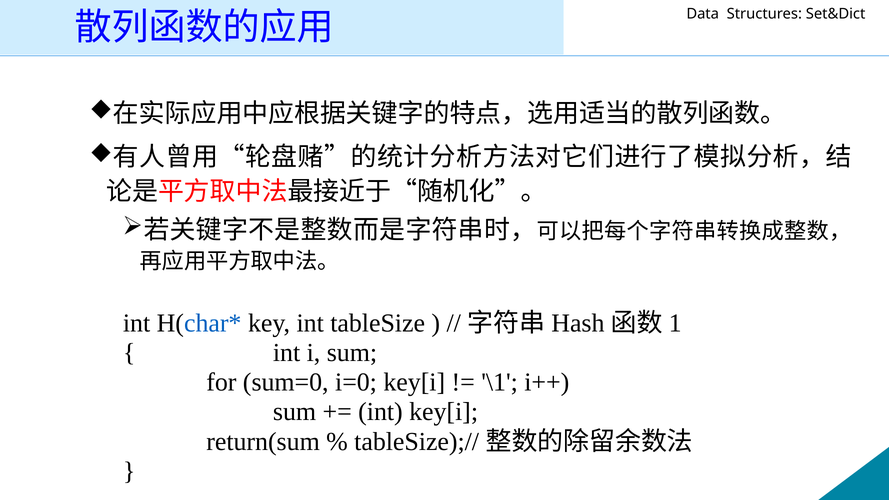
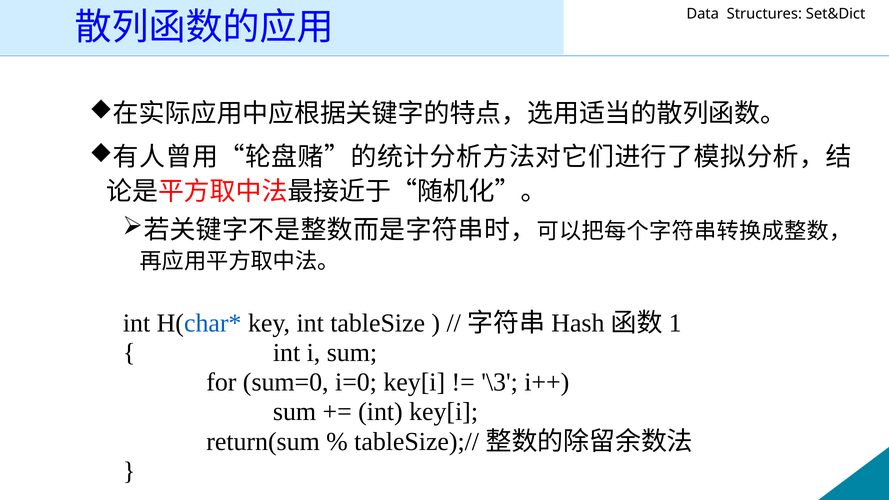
\1: \1 -> \3 (500, 382)
